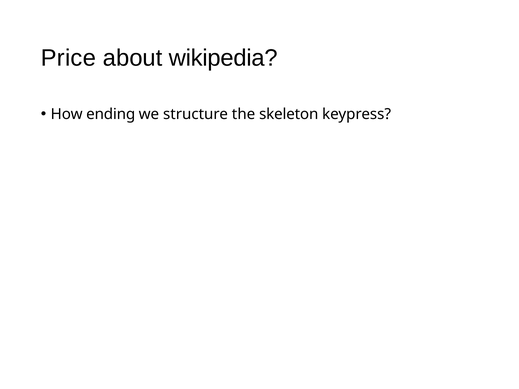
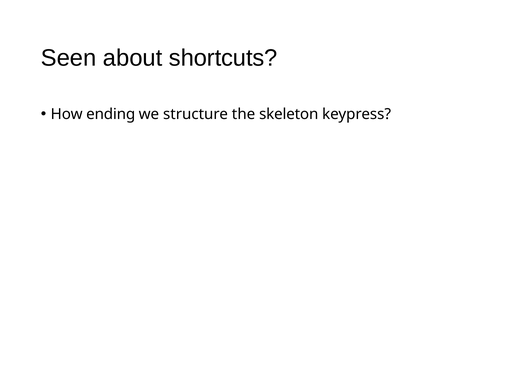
Price: Price -> Seen (69, 58)
wikipedia: wikipedia -> shortcuts (223, 58)
